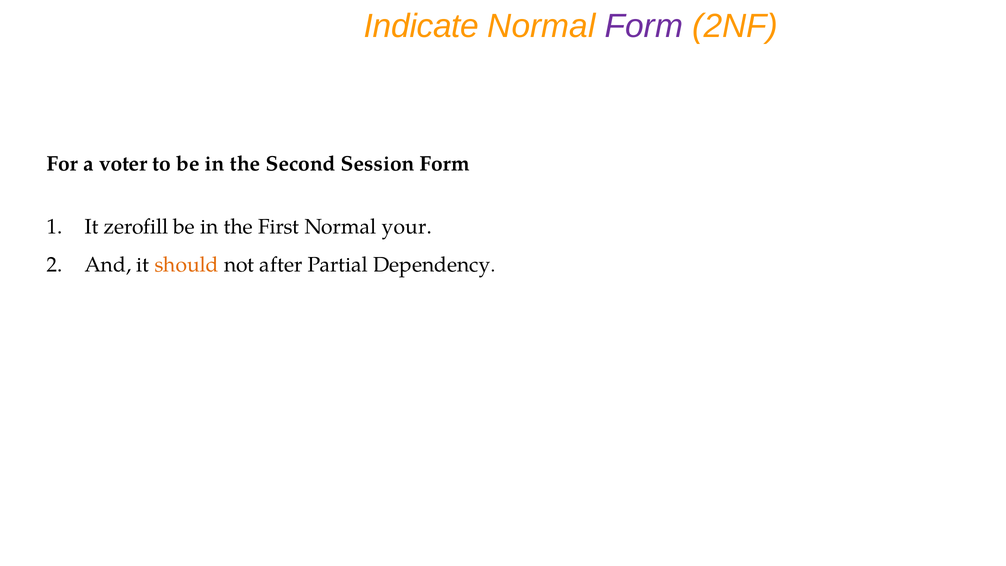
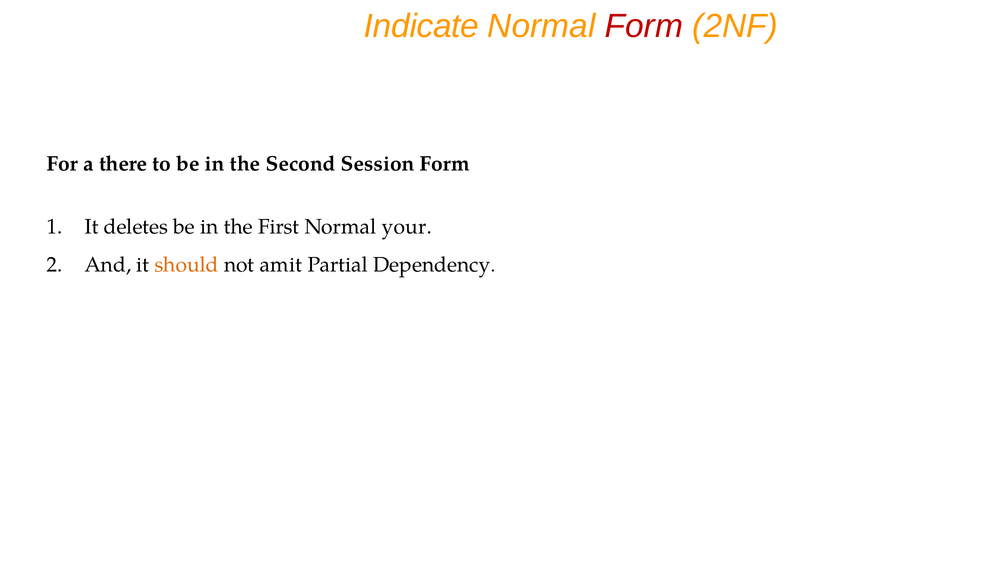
Form colour: purple -> red (644, 26)
voter: voter -> there (123, 164)
zerofill: zerofill -> deletes (136, 227)
after: after -> amit (281, 265)
